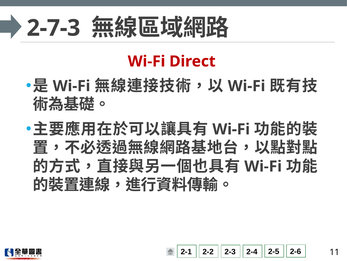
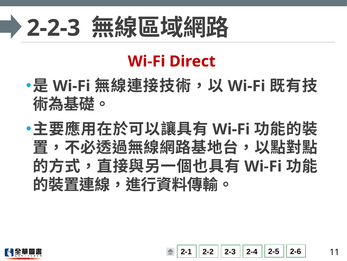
2-7-3: 2-7-3 -> 2-2-3 (54, 28)
